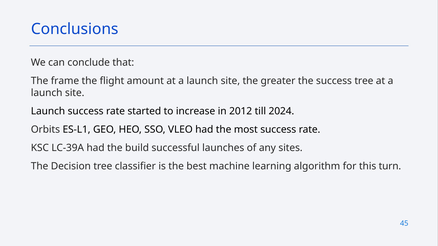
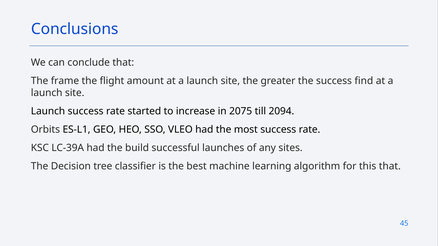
success tree: tree -> find (364, 81)
2012: 2012 -> 2075 (241, 111)
2024: 2024 -> 2094 (281, 111)
this turn: turn -> that (390, 167)
